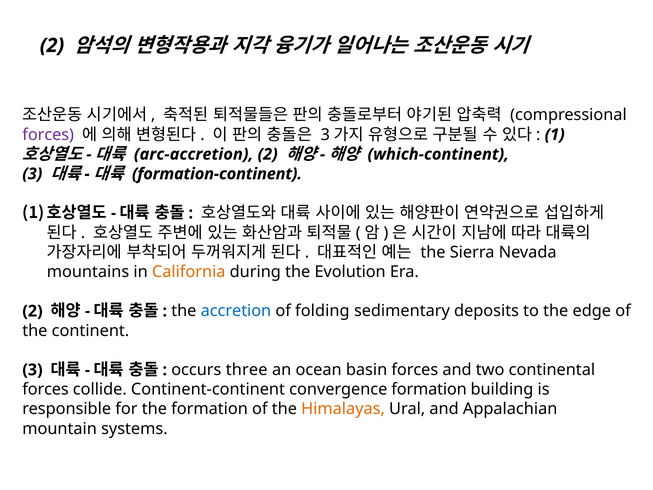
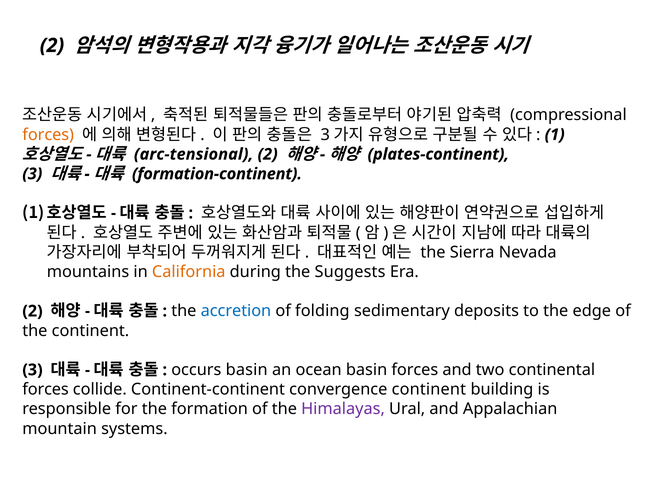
forces colour: purple -> orange (48, 135)
arc-accretion: arc-accretion -> arc-tensional (194, 154)
which-continent: which-continent -> plates-continent (438, 154)
Evolution: Evolution -> Suggests (350, 272)
occurs three: three -> basin (247, 370)
convergence formation: formation -> continent (429, 389)
Himalayas colour: orange -> purple (343, 409)
